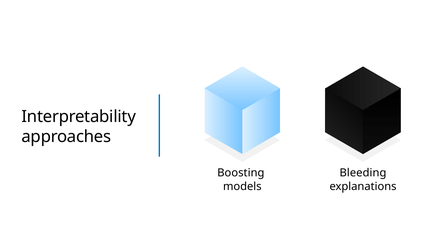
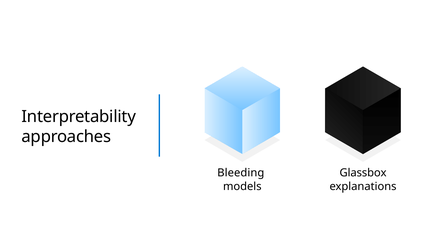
Boosting: Boosting -> Bleeding (241, 173)
Bleeding: Bleeding -> Glassbox (363, 173)
